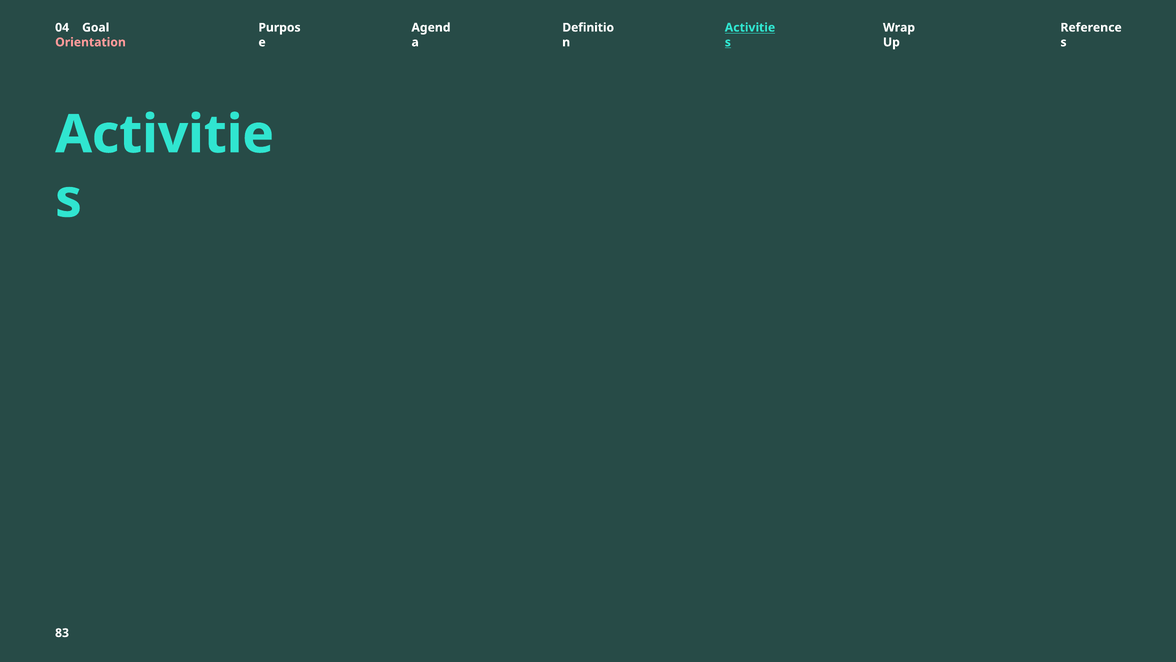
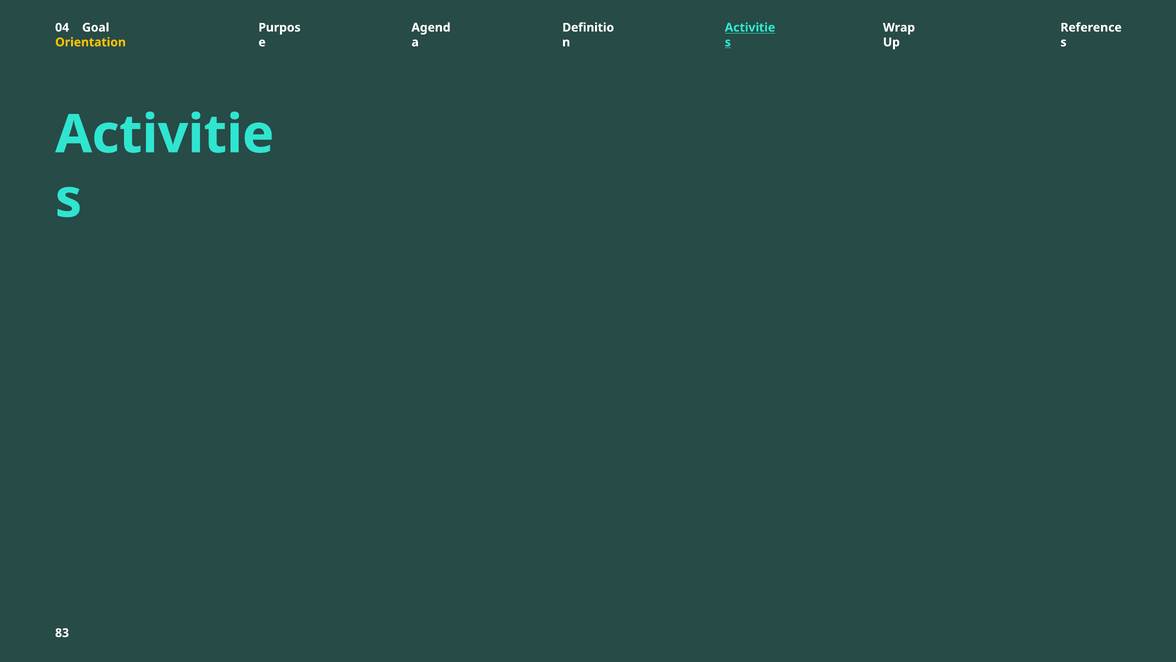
Orientation colour: pink -> yellow (90, 42)
